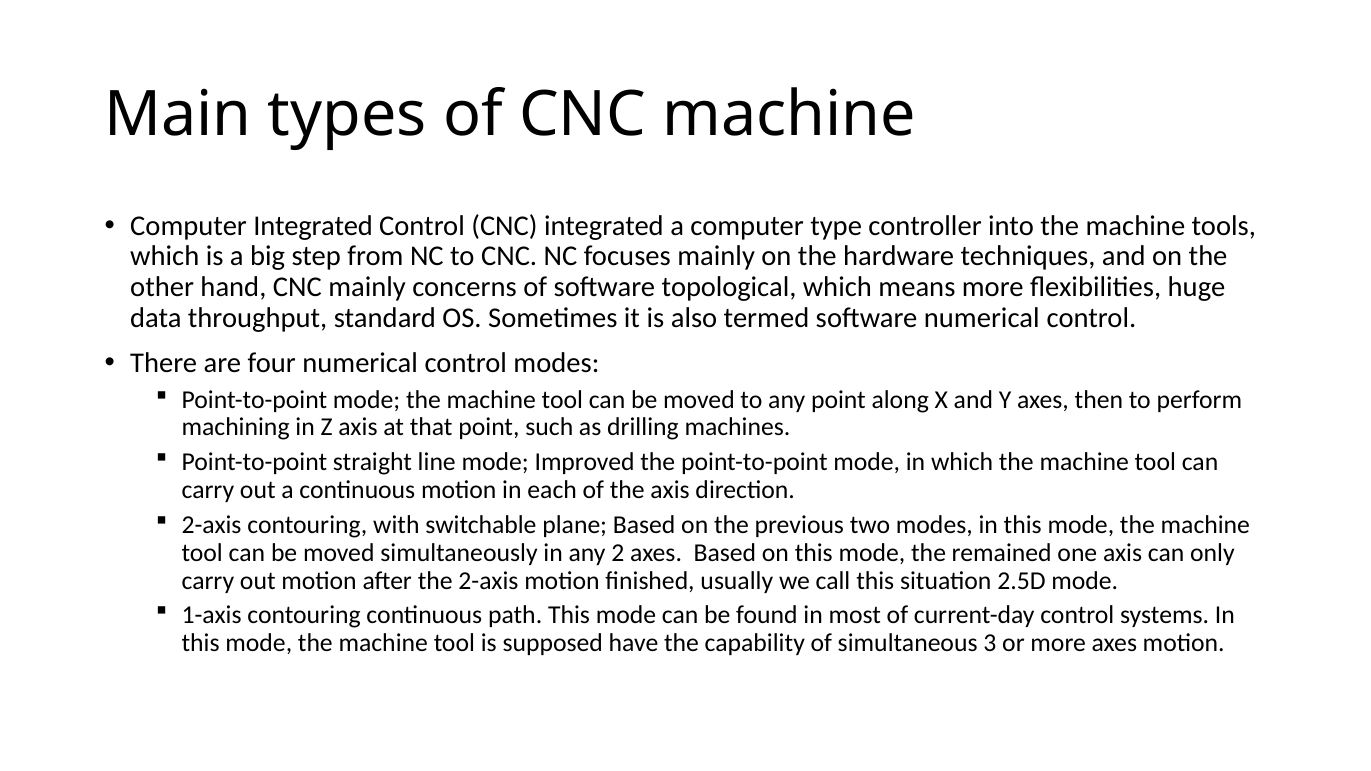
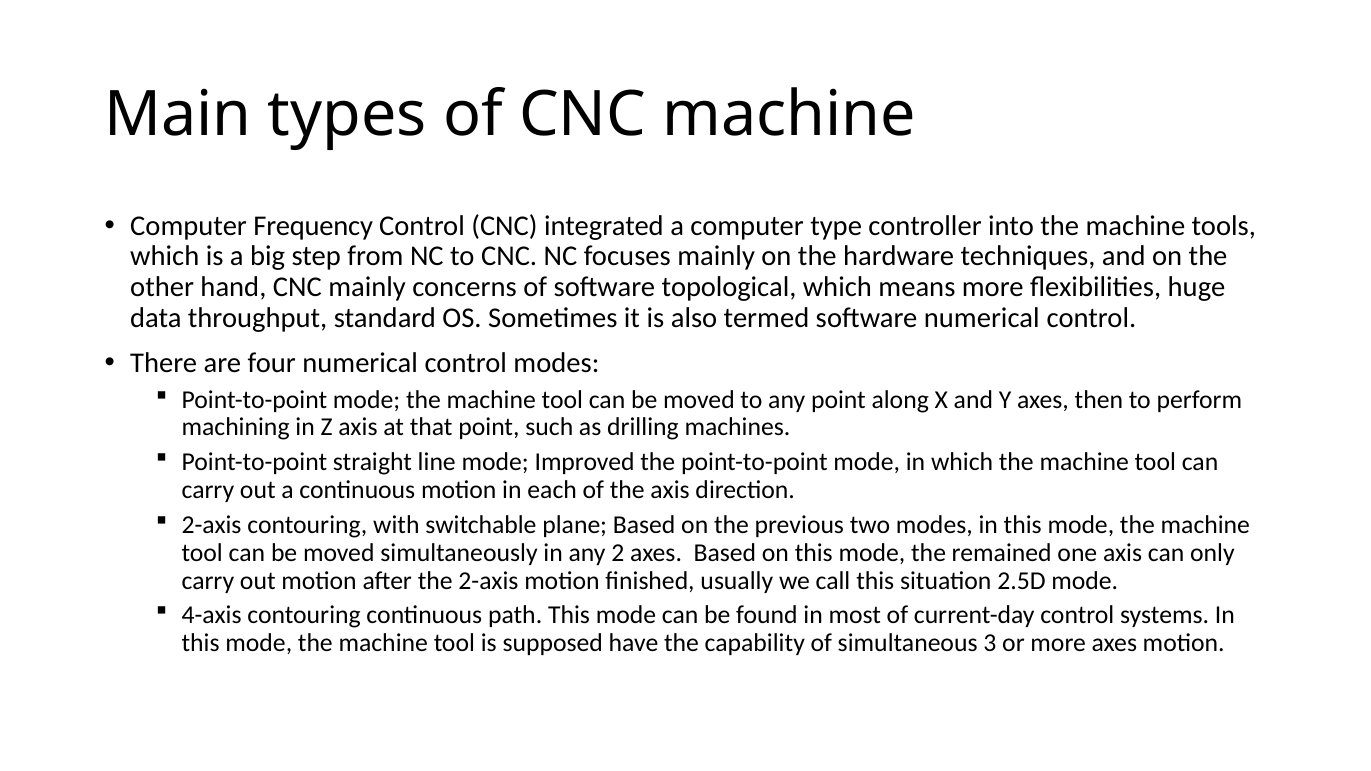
Computer Integrated: Integrated -> Frequency (313, 226)
1-axis: 1-axis -> 4-axis (212, 616)
